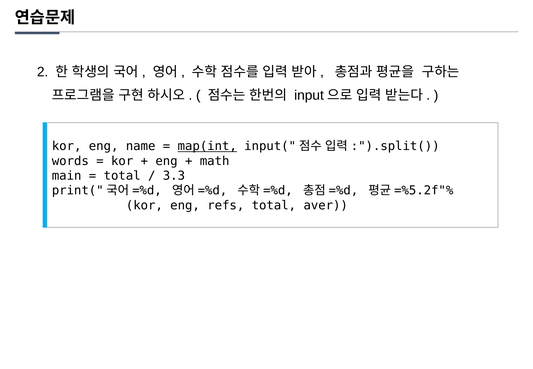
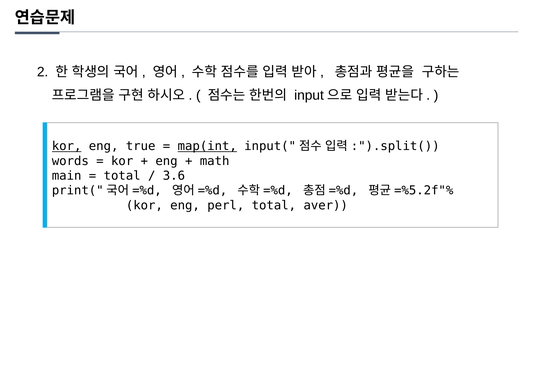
kor underline: none -> present (67, 146)
name: name -> true (141, 146)
3.3: 3.3 -> 3.6 (174, 176)
refs: refs -> perl (226, 205)
